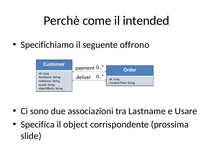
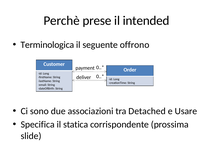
come: come -> prese (97, 21)
Specifichiamo: Specifichiamo -> Terminologica (47, 45)
tra Lastname: Lastname -> Detached (147, 111)
object: object -> statica (76, 124)
